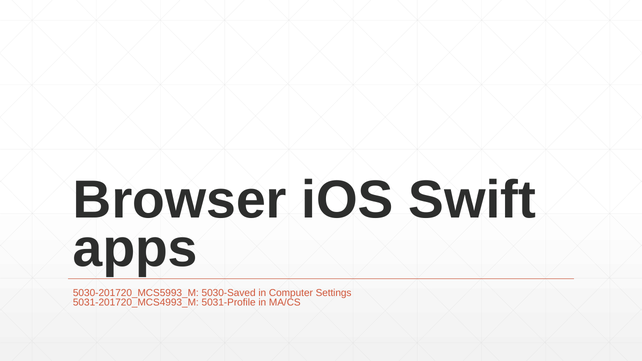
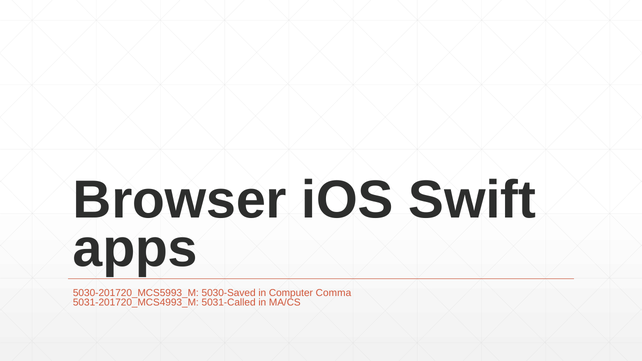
Settings: Settings -> Comma (333, 293)
5031-Profile: 5031-Profile -> 5031-Called (229, 303)
